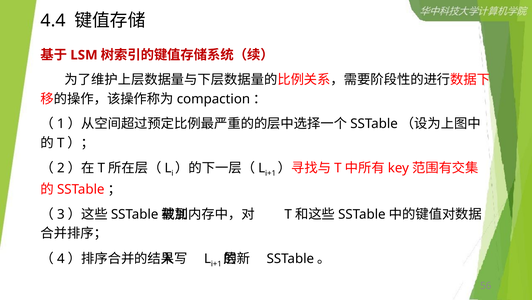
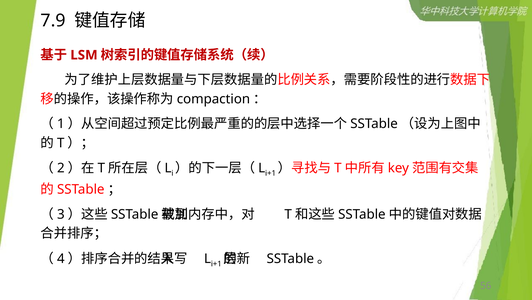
4.4: 4.4 -> 7.9 (53, 21)
